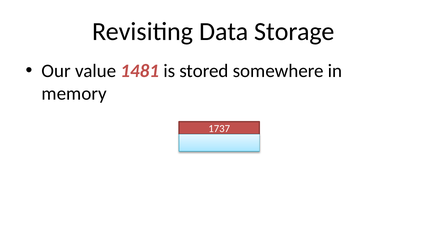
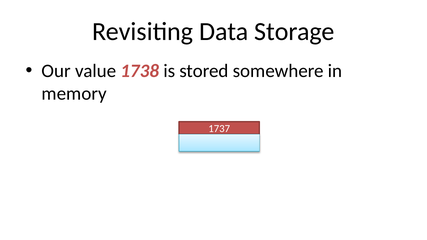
1481: 1481 -> 1738 (140, 71)
